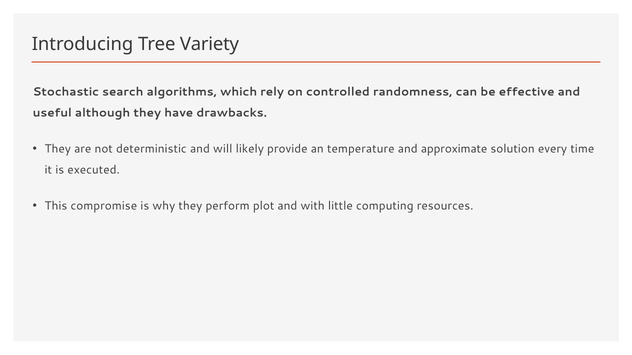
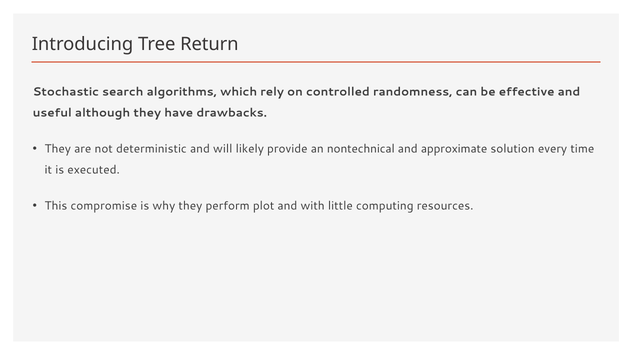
Variety: Variety -> Return (209, 44)
temperature: temperature -> nontechnical (361, 149)
